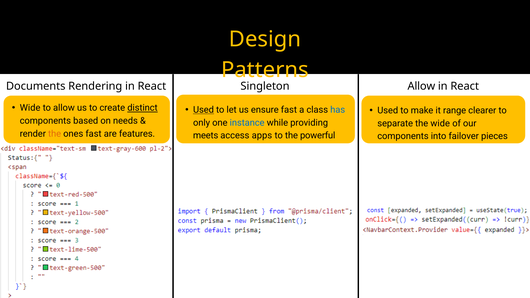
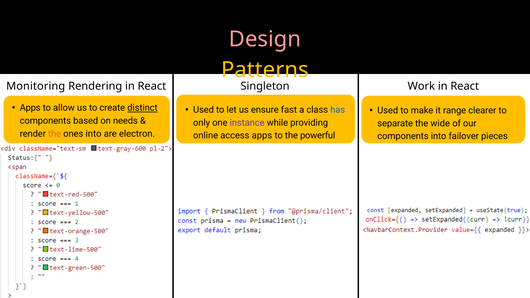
Design colour: yellow -> pink (265, 39)
Documents: Documents -> Monitoring (36, 86)
Singleton Allow: Allow -> Work (421, 86)
Wide: Wide -> Apps (30, 108)
Used underline: present -> none (204, 110)
instance colour: blue -> purple (247, 123)
ones fast: fast -> into (94, 134)
features: features -> electron (137, 134)
meets: meets -> online (206, 136)
